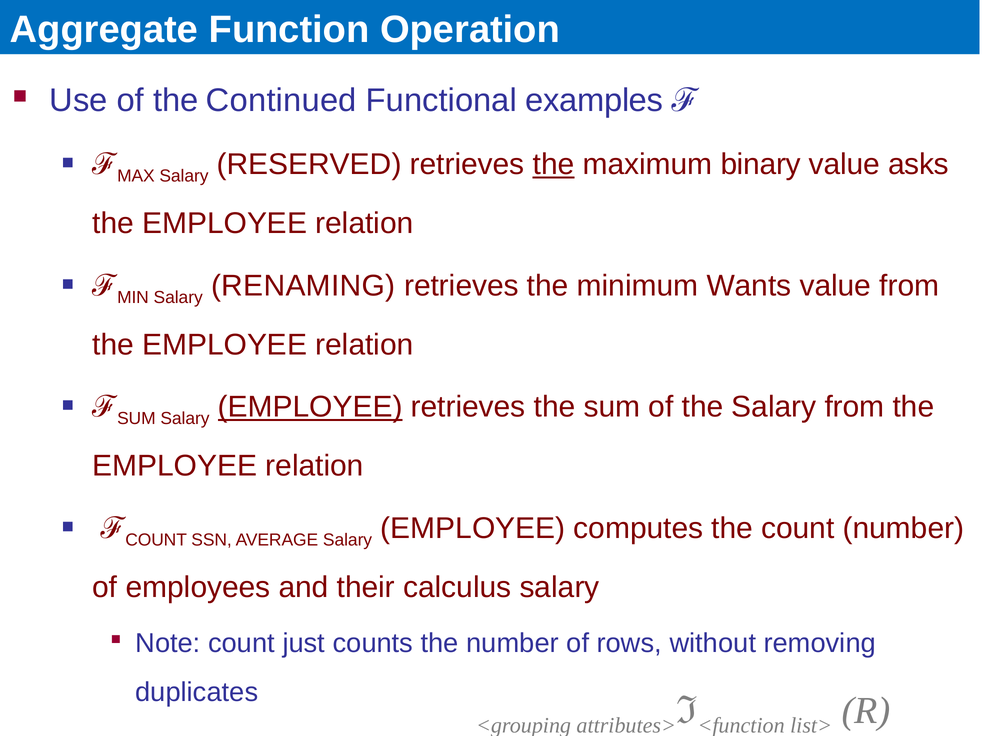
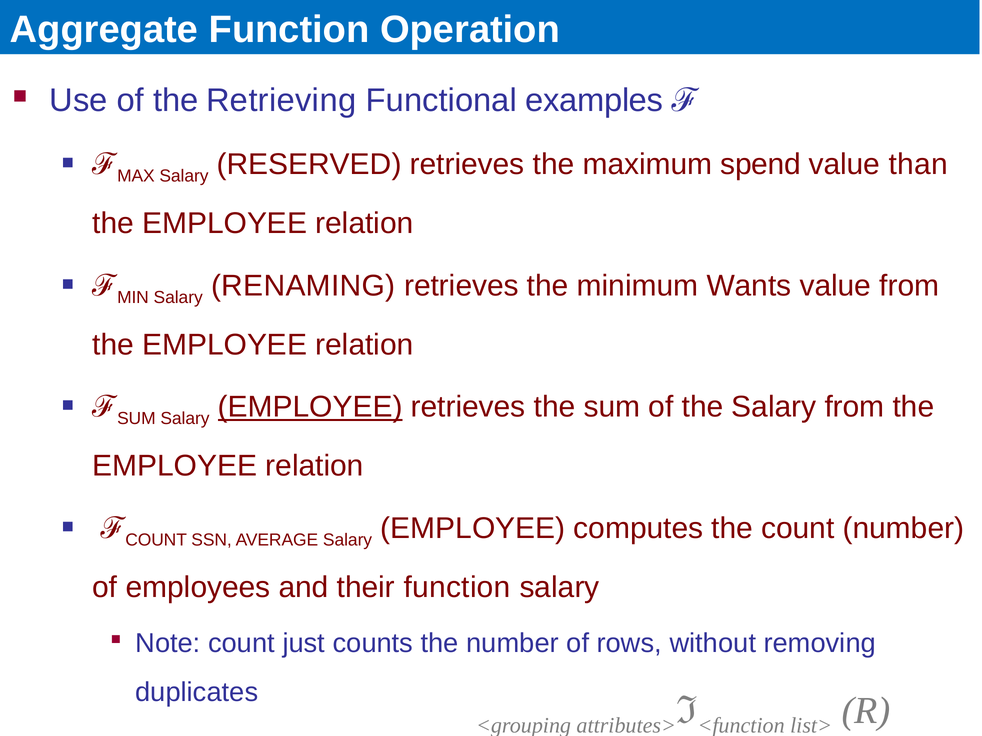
Continued: Continued -> Retrieving (281, 101)
the underline: present -> none (554, 165)
binary: binary -> spend (761, 165)
asks: asks -> than (918, 165)
their calculus: calculus -> function (457, 588)
